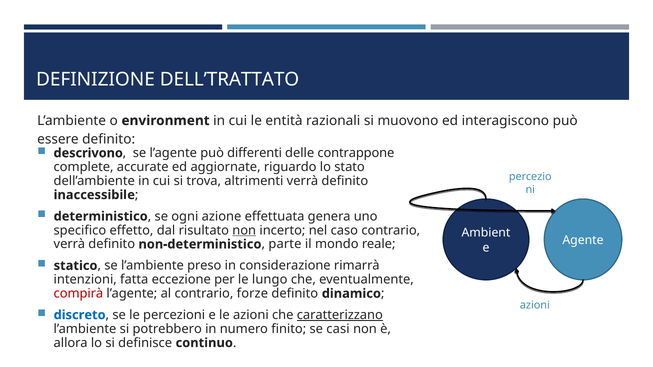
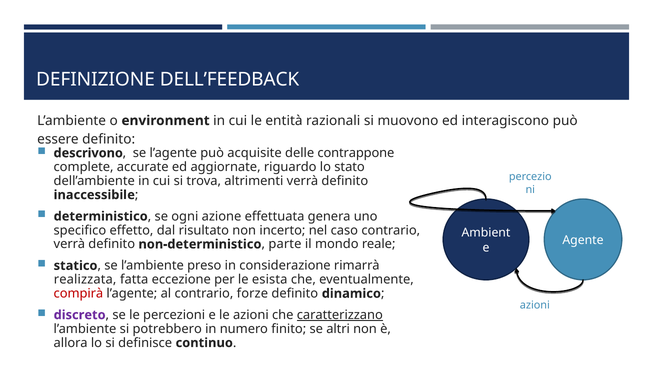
DELL’TRATTATO: DELL’TRATTATO -> DELL’FEEDBACK (230, 79)
differenti: differenti -> acquisite (255, 153)
non underline: present -> none (244, 230)
intenzioni: intenzioni -> realizzata (85, 280)
lungo: lungo -> esista (270, 280)
discreto colour: blue -> purple (80, 315)
casi: casi -> altri (338, 329)
